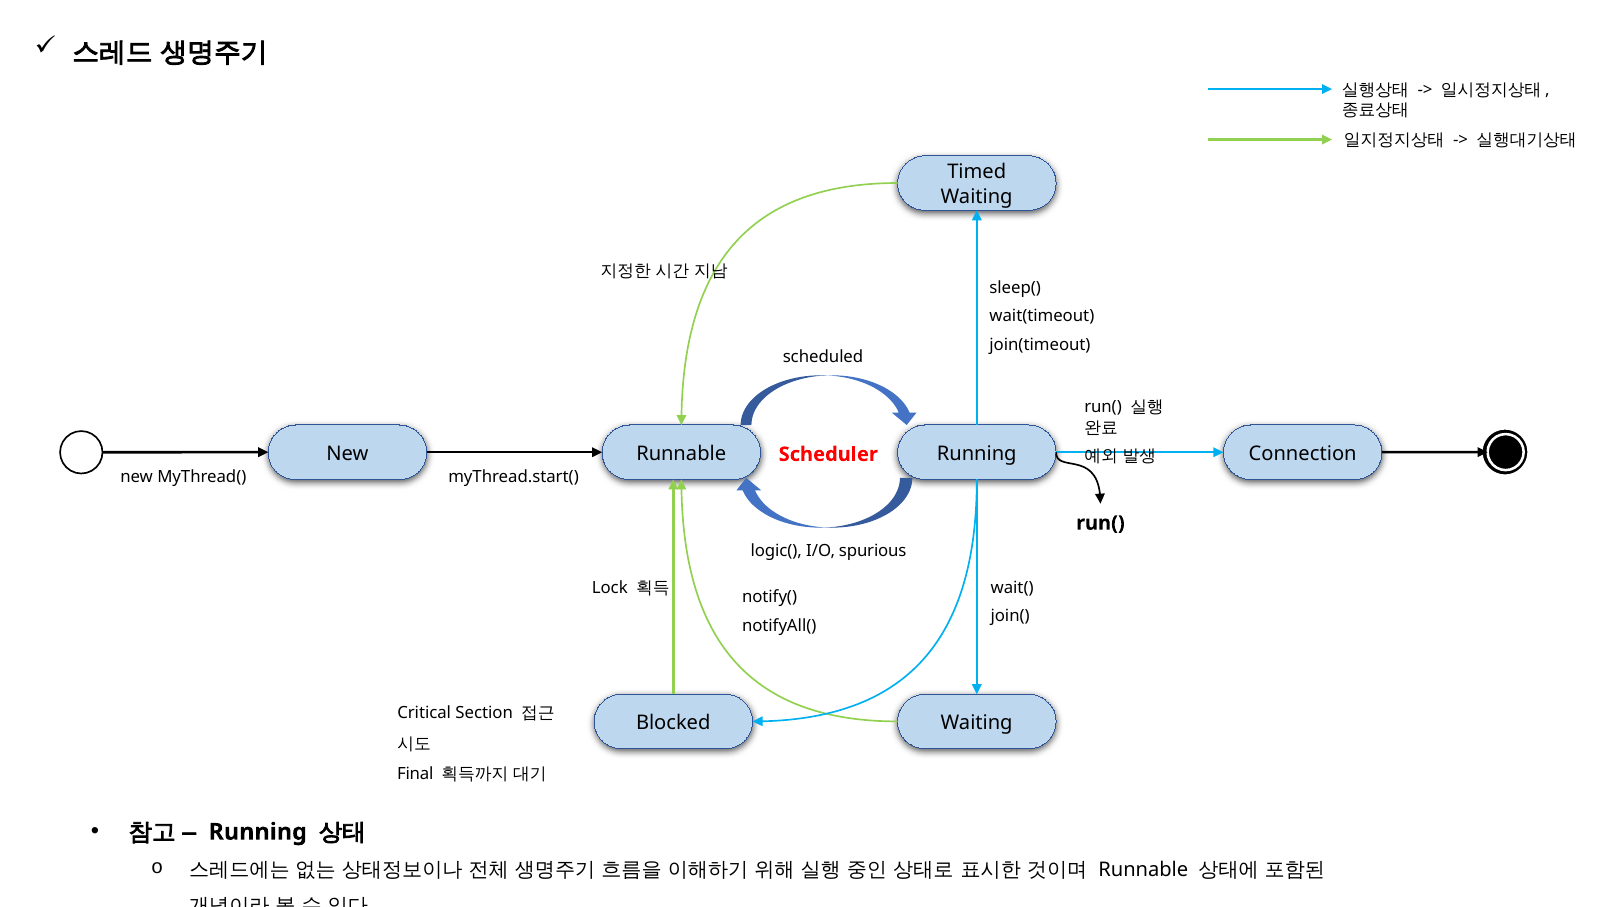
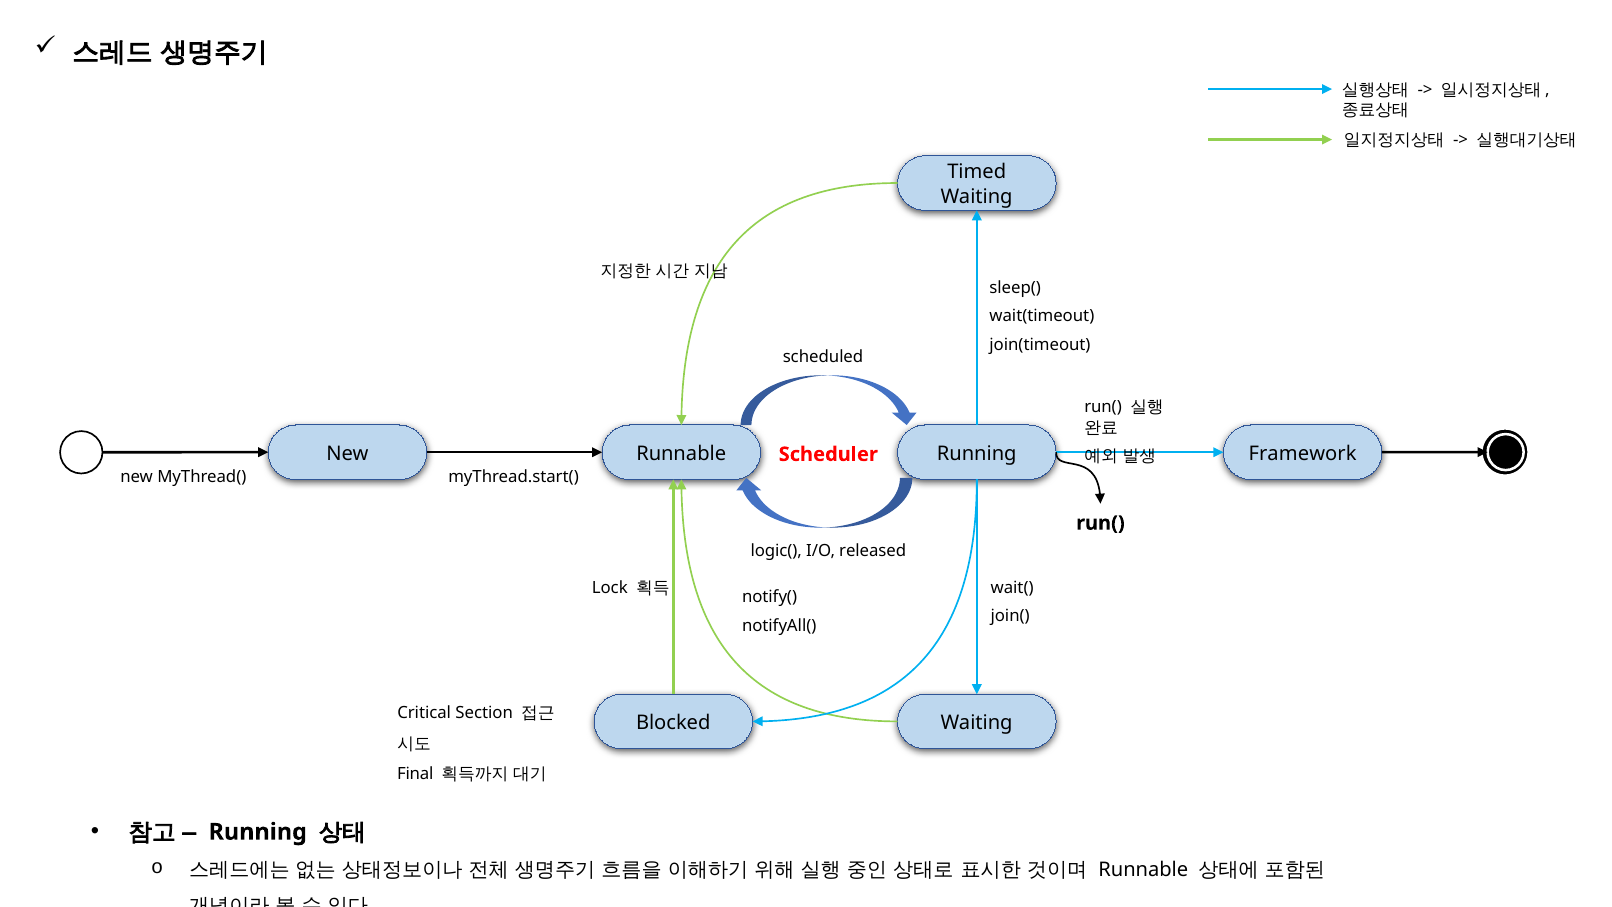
Connection: Connection -> Framework (1303, 453)
spurious: spurious -> released (873, 551)
